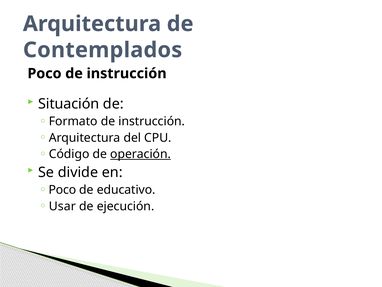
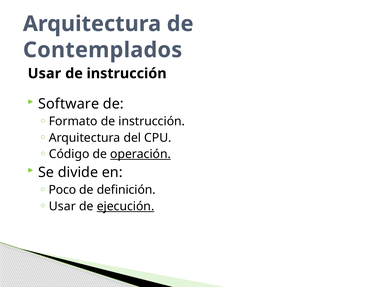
Poco: Poco -> Usar (44, 73)
Situación: Situación -> Software (69, 104)
educativo: educativo -> definición (126, 190)
ejecución underline: none -> present (126, 206)
